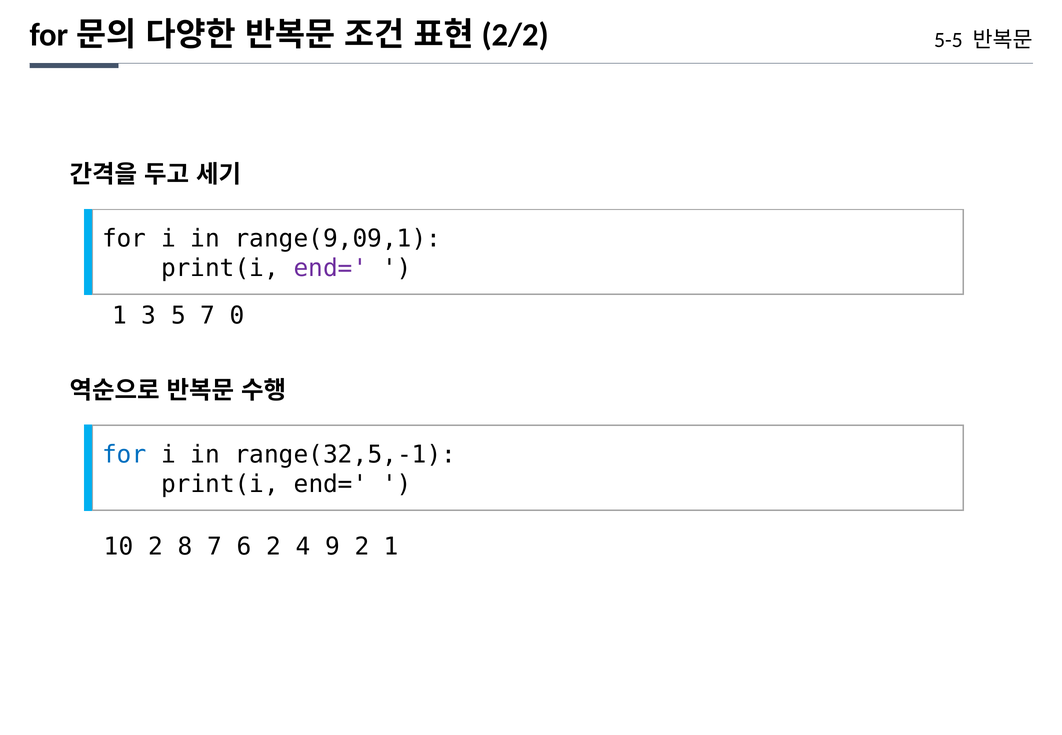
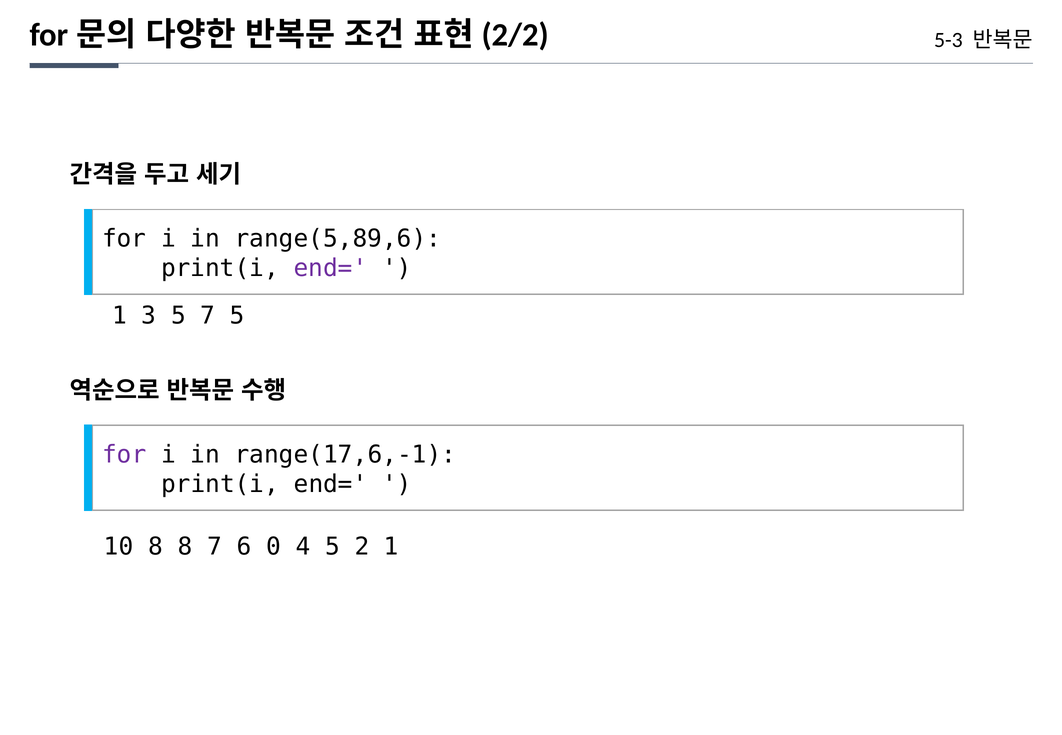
5-5: 5-5 -> 5-3 (948, 40)
range(9,09,1: range(9,09,1 -> range(5,89,6 (338, 239)
7 0: 0 -> 5 (237, 316)
for colour: blue -> purple (124, 455)
range(32,5,-1: range(32,5,-1 -> range(17,6,-1 (345, 455)
10 2: 2 -> 8 (155, 547)
6 2: 2 -> 0 (273, 547)
4 9: 9 -> 5 (332, 547)
